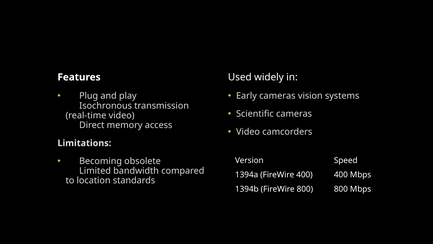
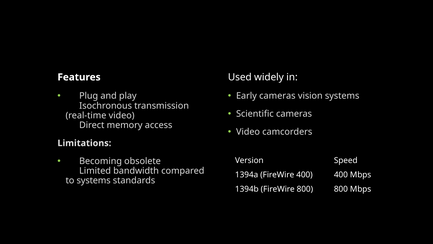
to location: location -> systems (94, 180)
